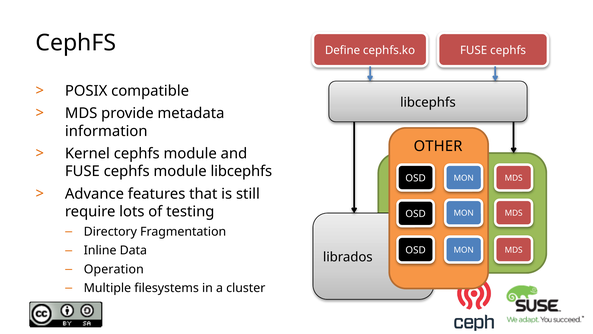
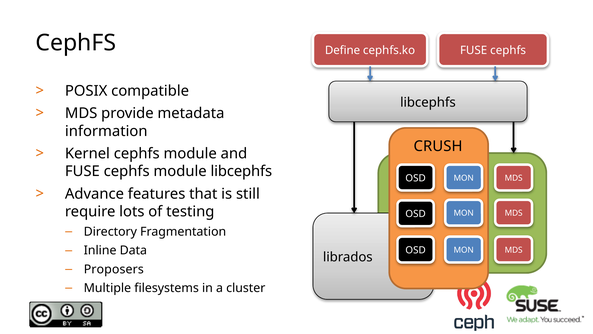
OTHER: OTHER -> CRUSH (438, 146)
Operation: Operation -> Proposers (114, 269)
